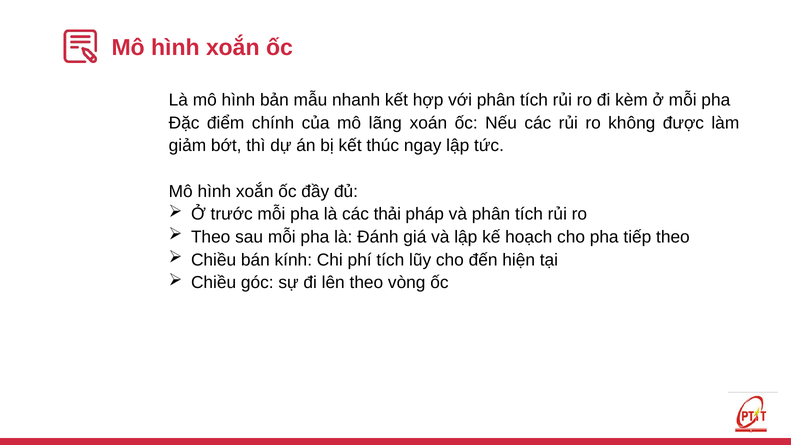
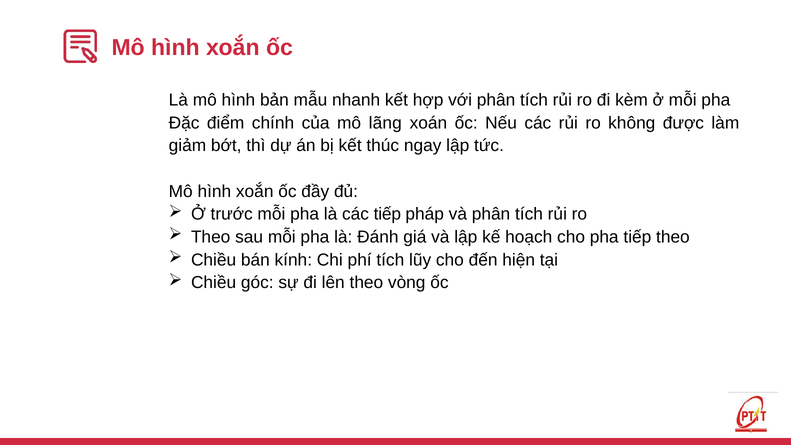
các thải: thải -> tiếp (387, 214)
